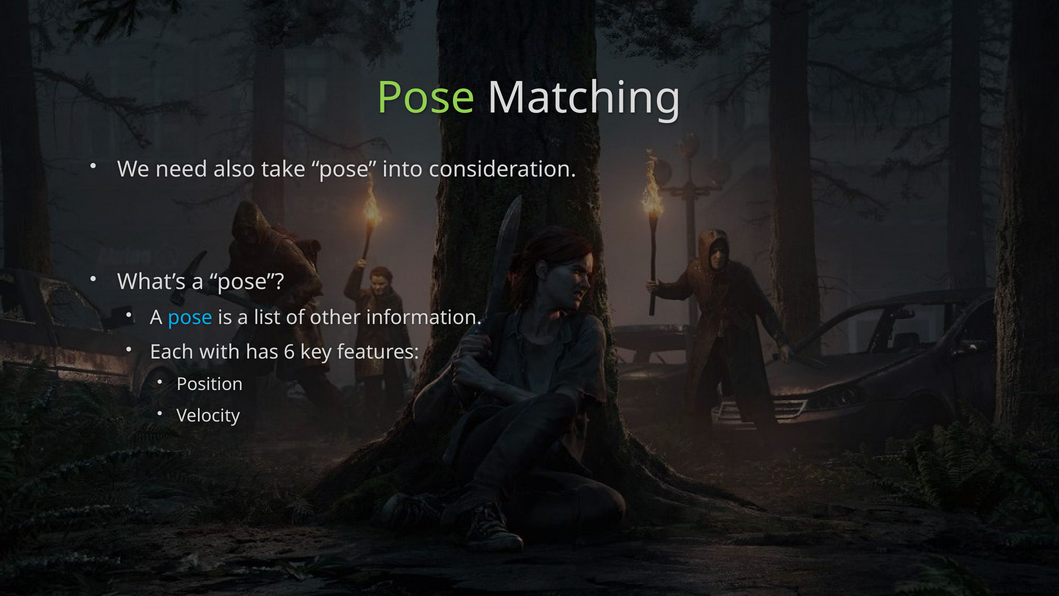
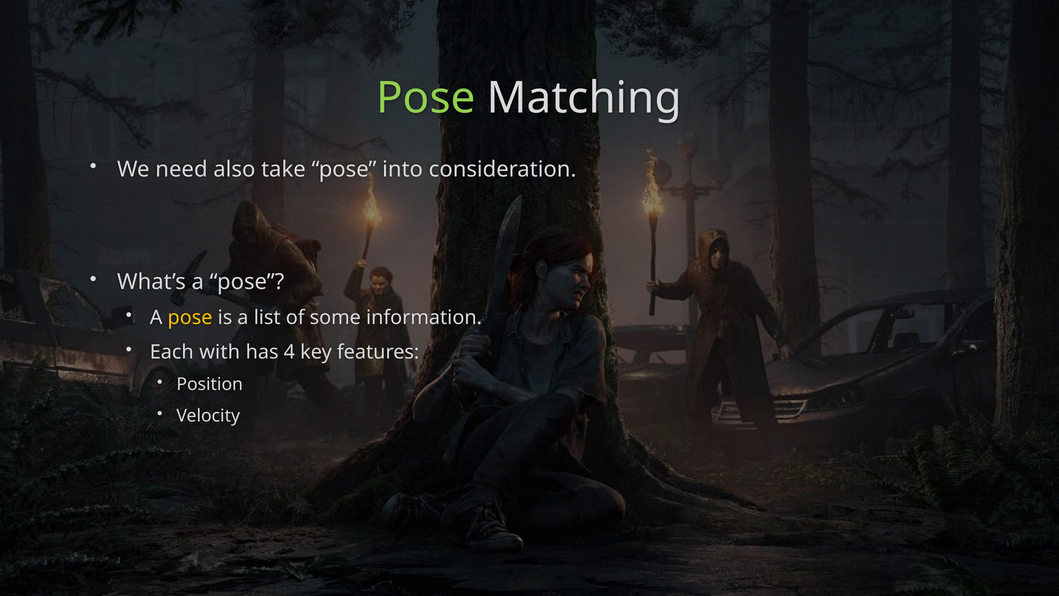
pose colour: light blue -> yellow (190, 318)
other: other -> some (335, 318)
6: 6 -> 4 (289, 352)
